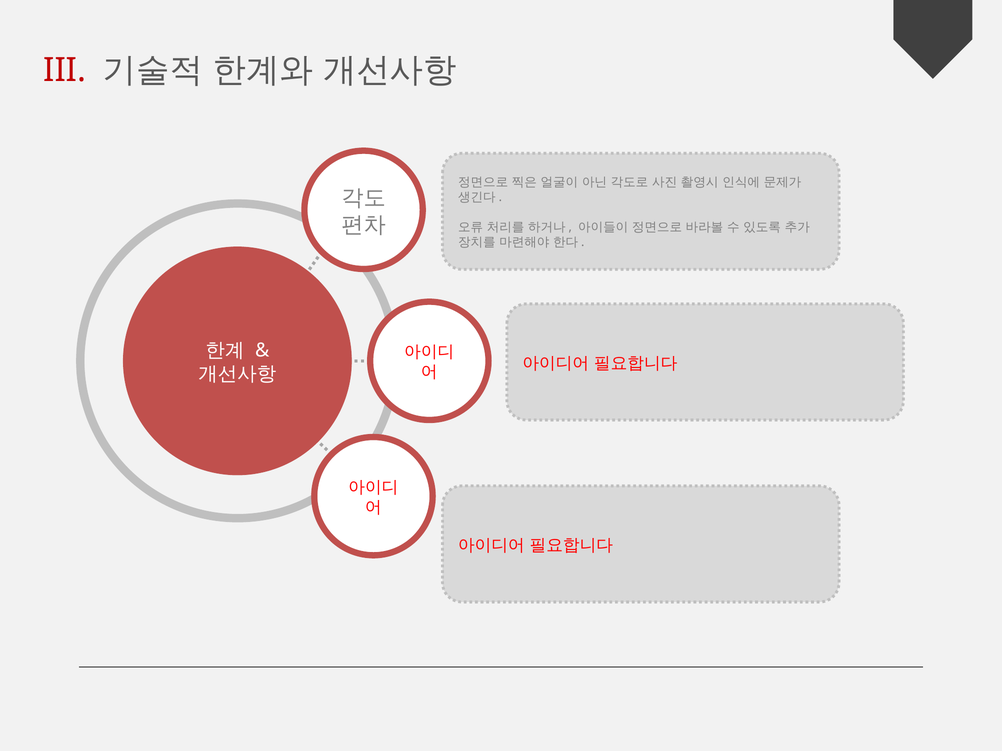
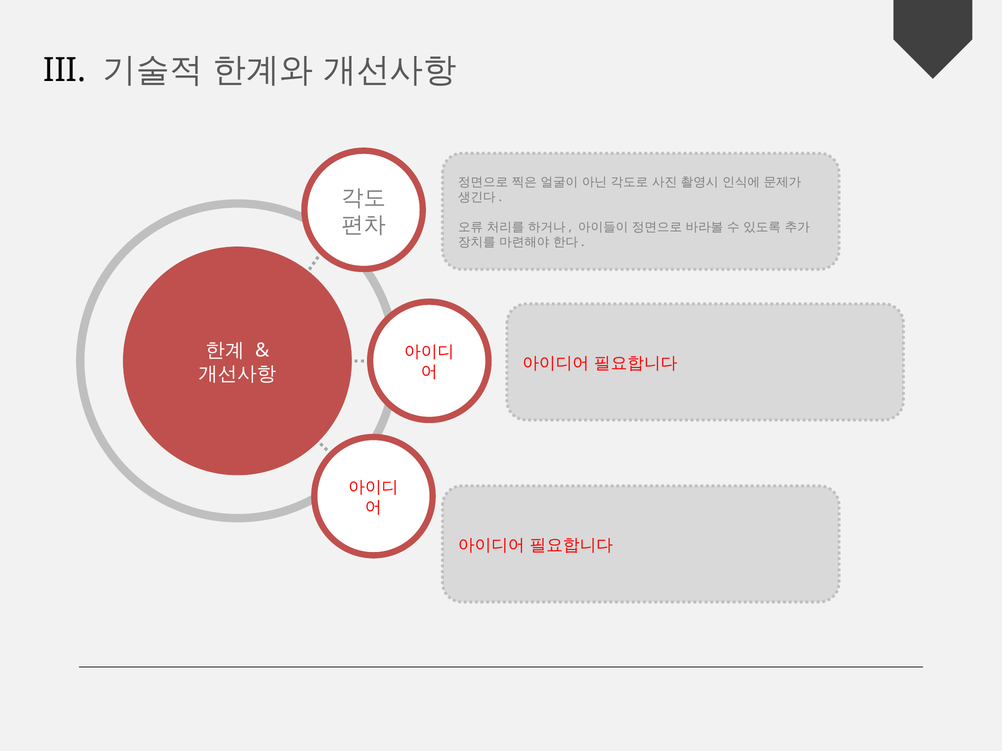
III colour: red -> black (65, 70)
